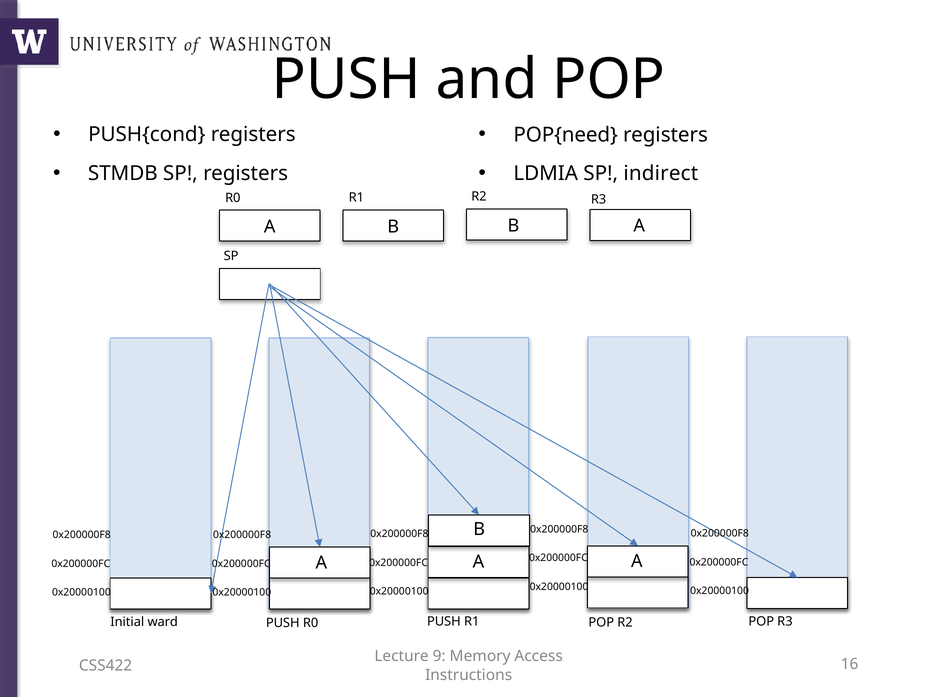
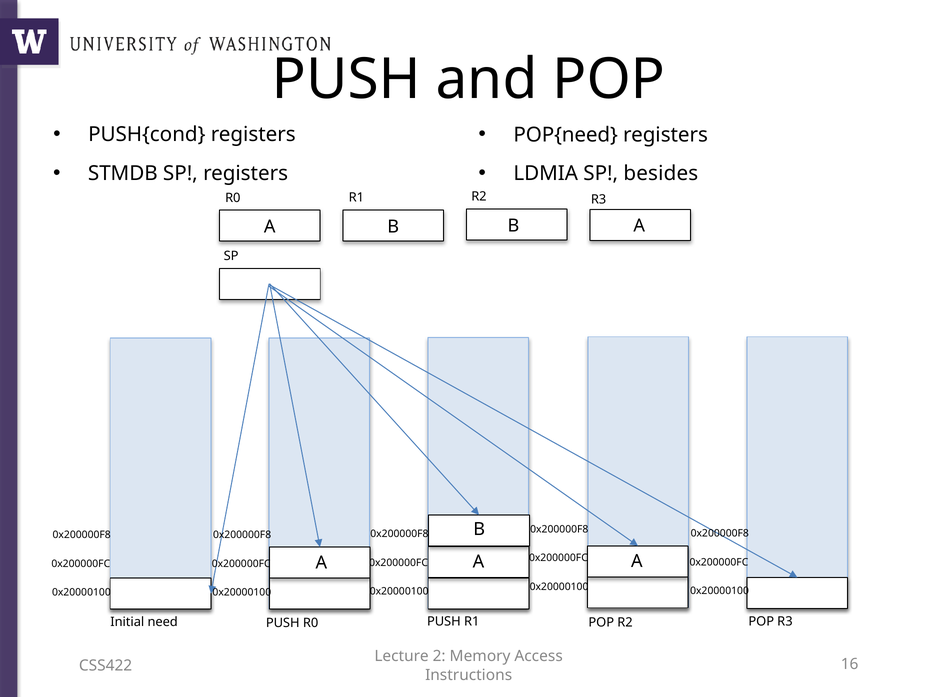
indirect: indirect -> besides (661, 173)
ward: ward -> need (163, 622)
9: 9 -> 2 (439, 656)
